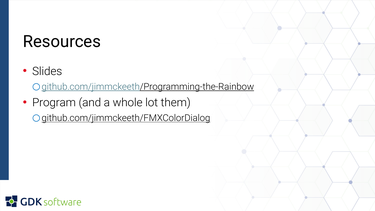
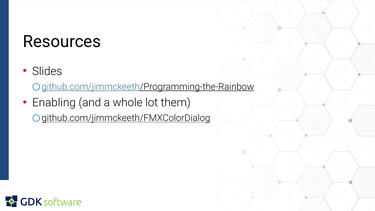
Program: Program -> Enabling (54, 103)
